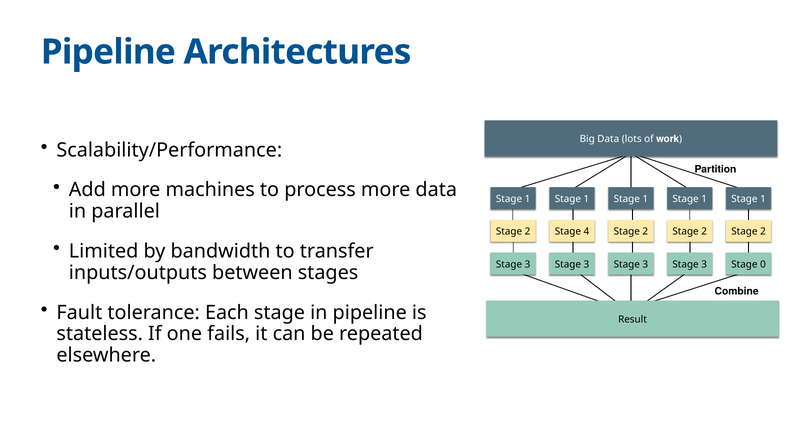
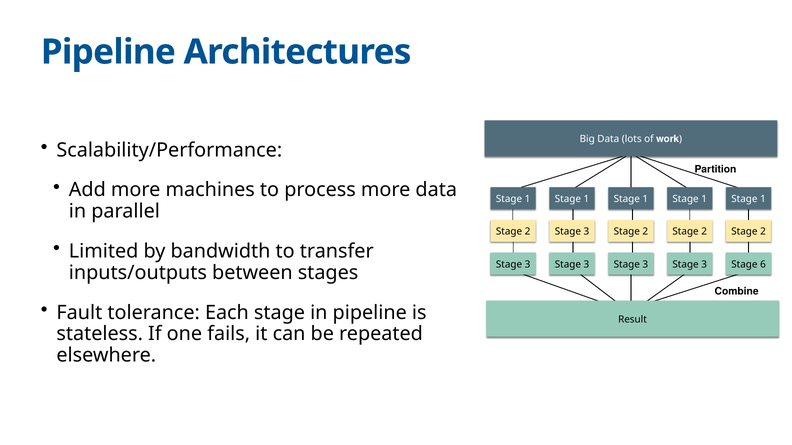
2 Stage 4: 4 -> 3 (586, 232)
0: 0 -> 6 (763, 265)
